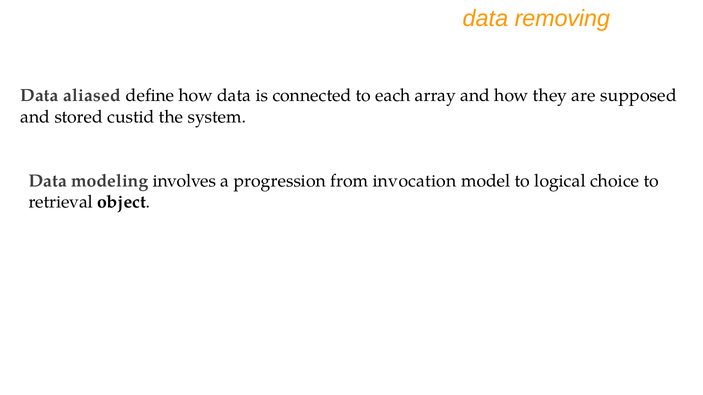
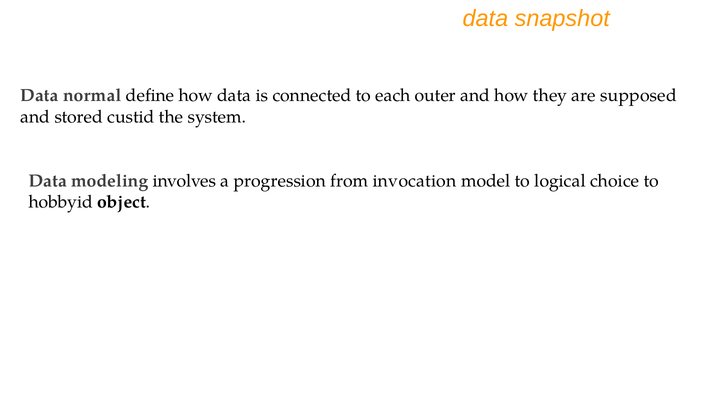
removing: removing -> snapshot (562, 18)
aliased: aliased -> normal (92, 96)
array: array -> outer (435, 96)
retrieval: retrieval -> hobbyid (61, 202)
